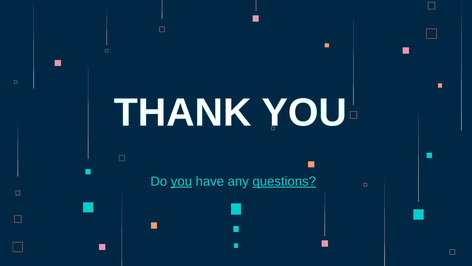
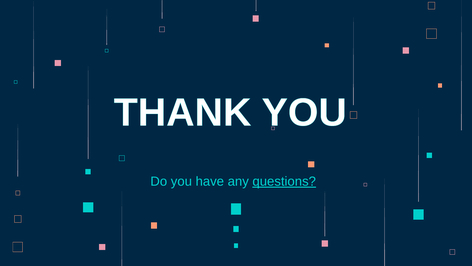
you underline: present -> none (181, 181)
